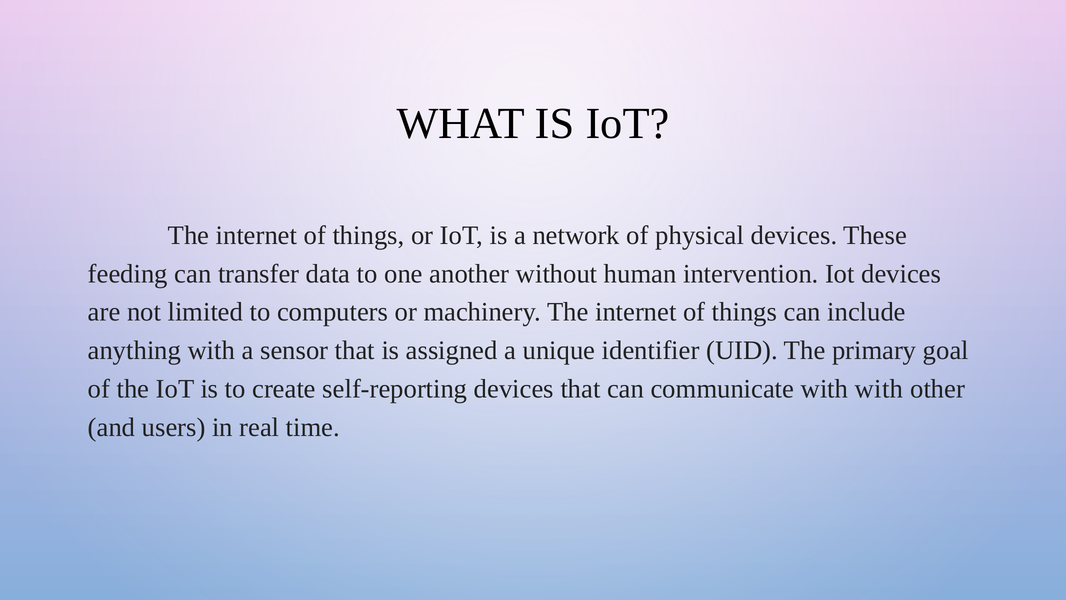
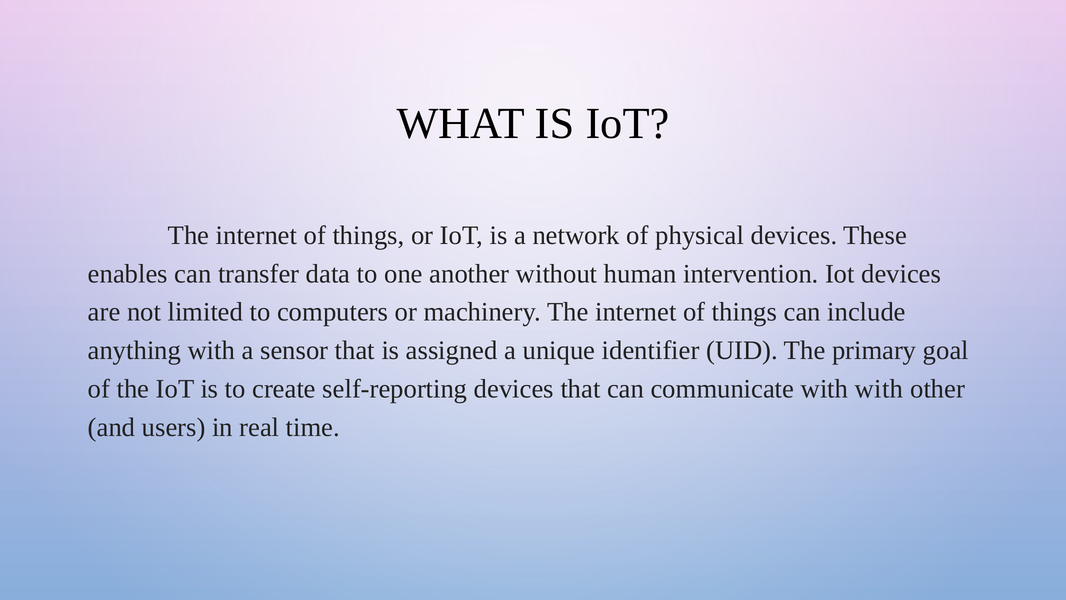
feeding: feeding -> enables (128, 274)
